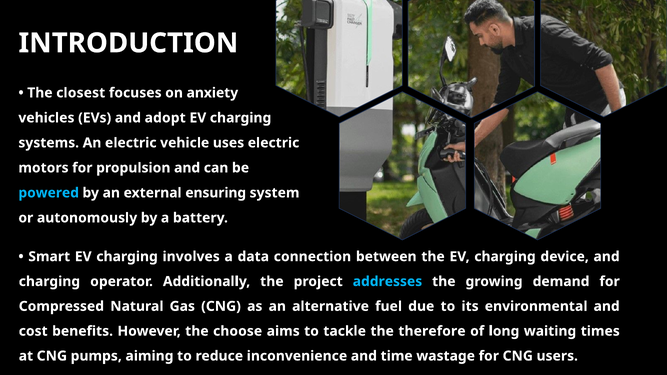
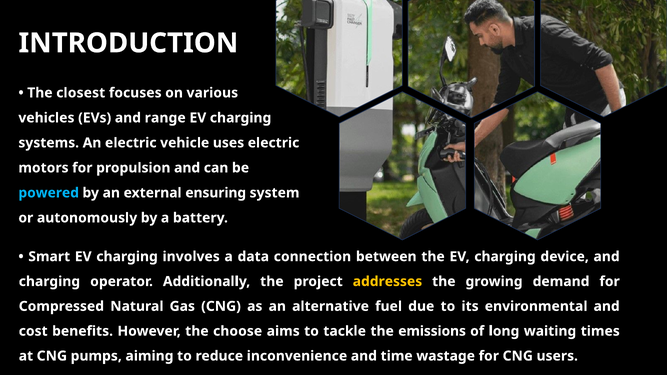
anxiety: anxiety -> various (212, 93)
adopt: adopt -> range (165, 118)
addresses colour: light blue -> yellow (387, 282)
therefore: therefore -> emissions (432, 331)
